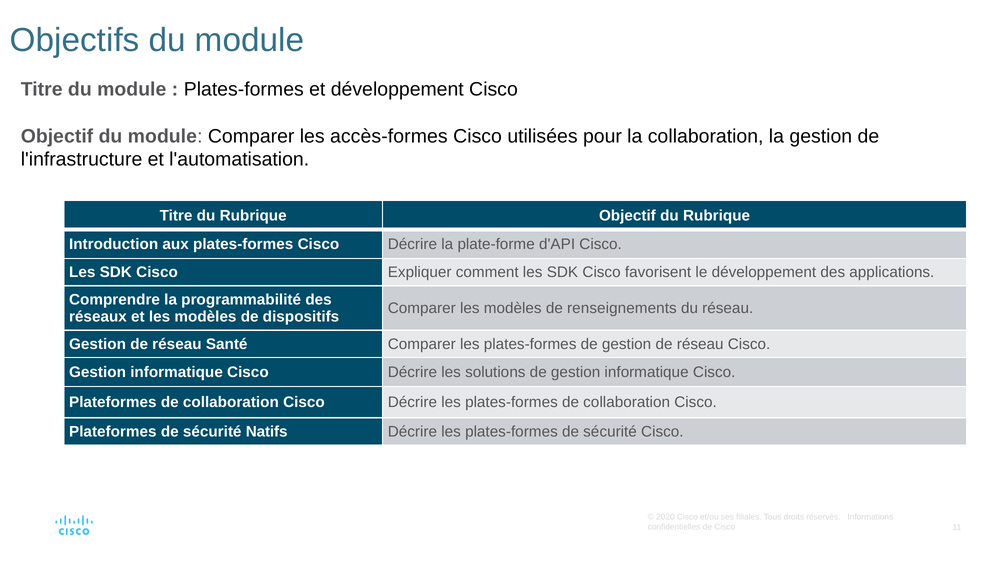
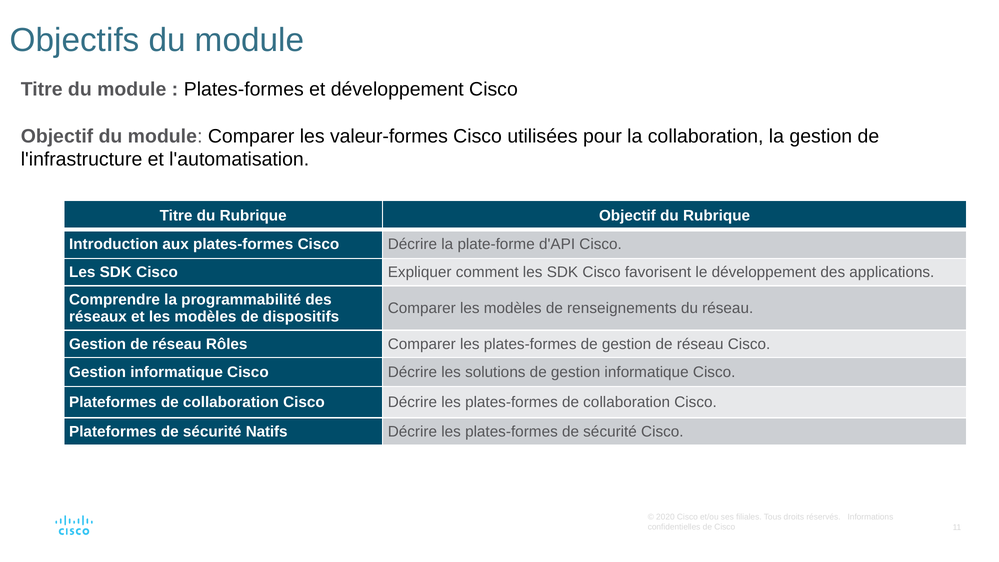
accès-formes: accès-formes -> valeur-formes (389, 136)
Santé: Santé -> Rôles (227, 344)
